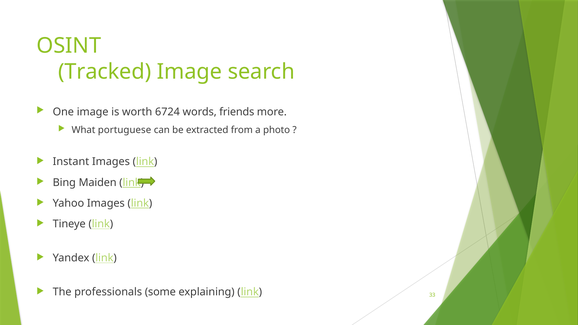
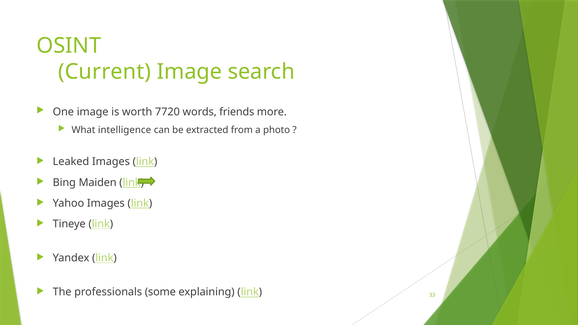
Tracked: Tracked -> Current (105, 72)
6724: 6724 -> 7720 (167, 112)
portuguese: portuguese -> intelligence (125, 130)
Instant: Instant -> Leaked (71, 162)
